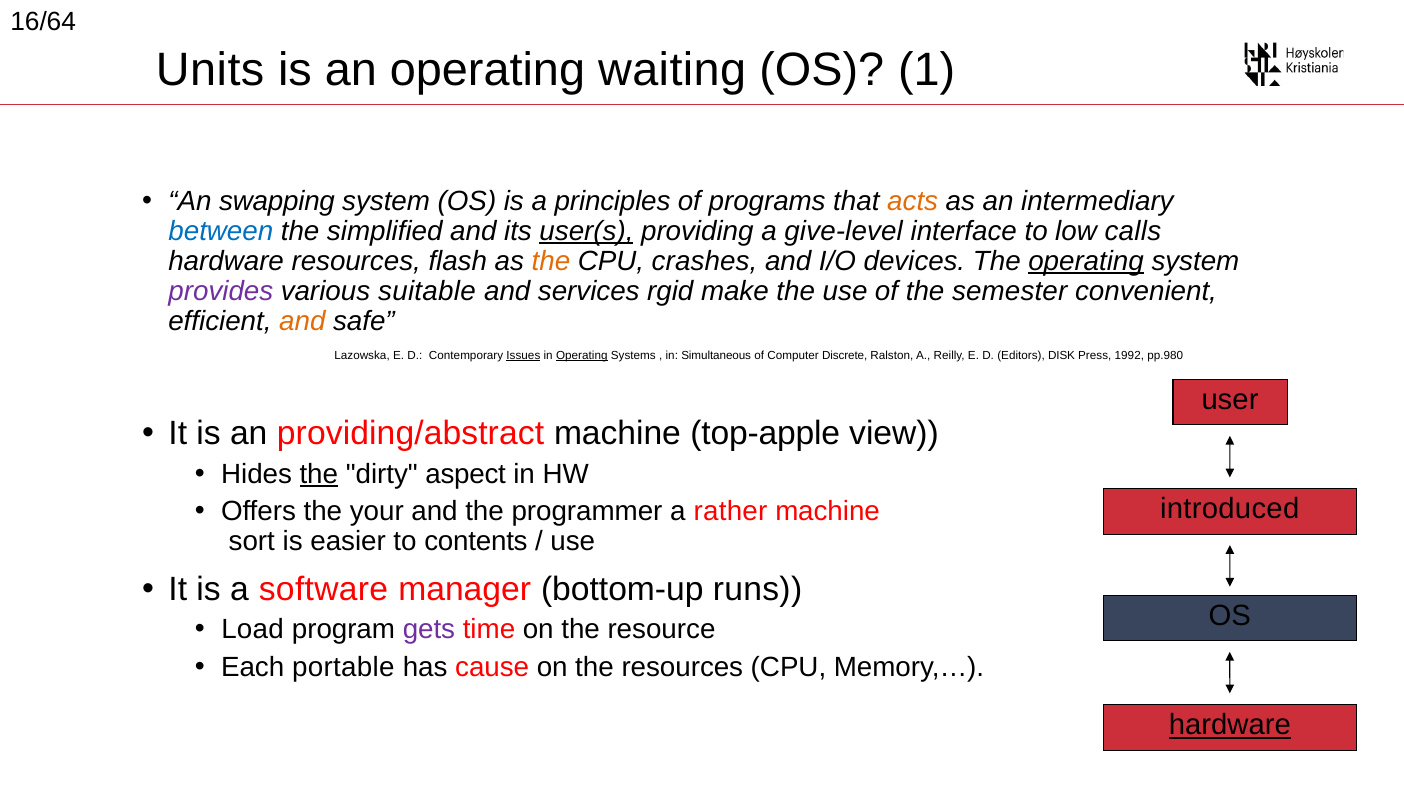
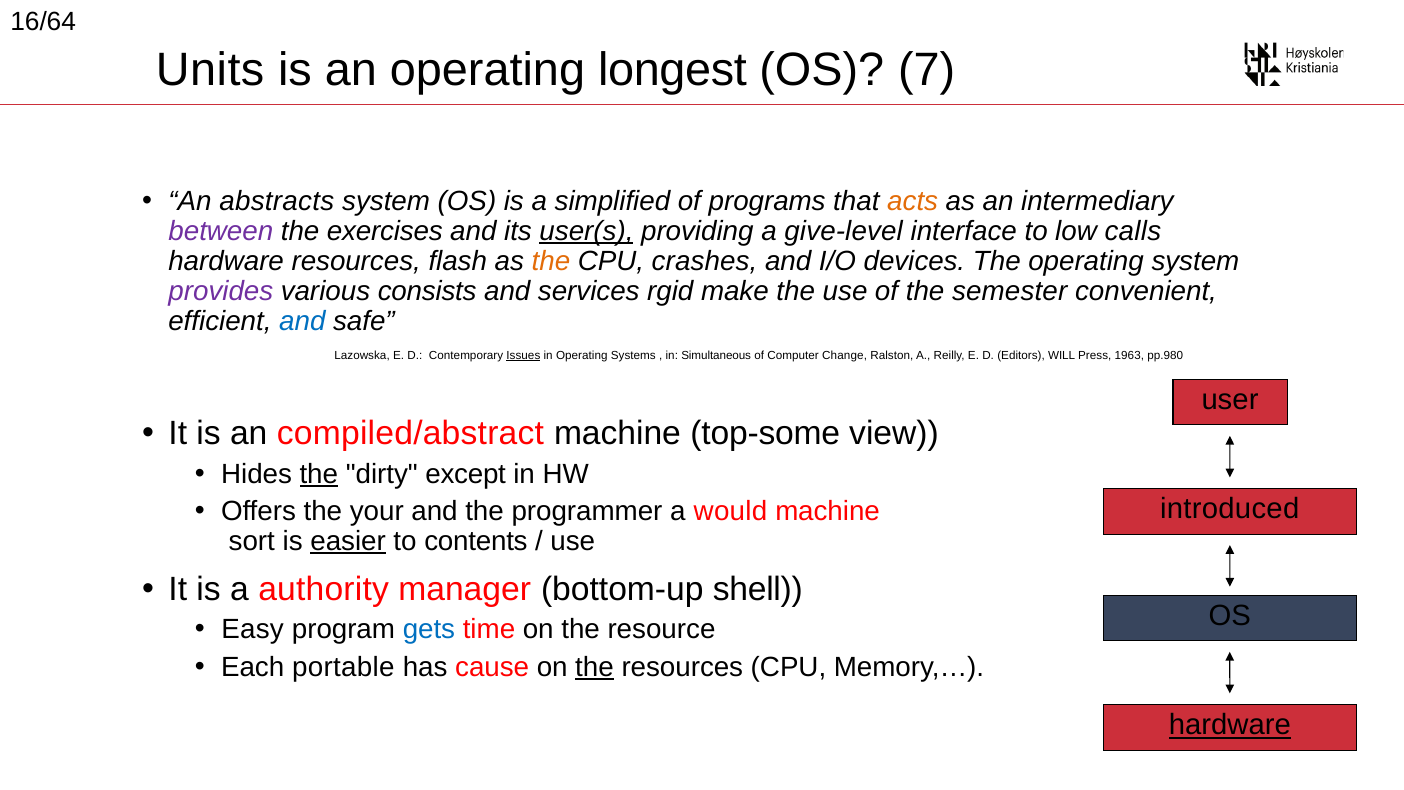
waiting: waiting -> longest (672, 70)
1: 1 -> 7 (927, 70)
swapping: swapping -> abstracts (277, 201)
principles: principles -> simplified (612, 201)
between colour: blue -> purple (221, 231)
simplified: simplified -> exercises (385, 231)
operating underline: present -> none (1086, 261)
suitable: suitable -> consists (427, 291)
and colour: orange -> blue (302, 321)
Operating underline: present -> none (582, 355)
Discrete: Discrete -> Change (845, 355)
DISK: DISK -> WILL (1062, 355)
1992: 1992 -> 1963 (1129, 355)
providing/abstract: providing/abstract -> compiled/abstract (410, 433)
top-apple: top-apple -> top-some (765, 433)
aspect: aspect -> except (466, 474)
rather: rather -> would (731, 511)
easier underline: none -> present (348, 541)
software: software -> authority (324, 589)
runs: runs -> shell (758, 589)
Load: Load -> Easy (253, 629)
gets colour: purple -> blue (429, 629)
the underline: none -> present (595, 667)
